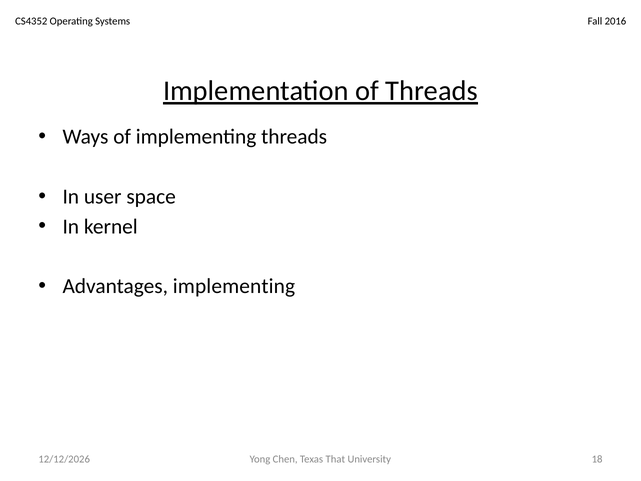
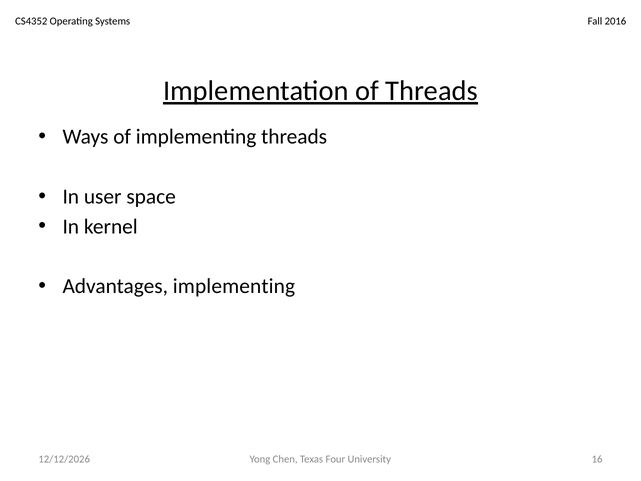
That: That -> Four (335, 459)
18: 18 -> 16 (597, 459)
